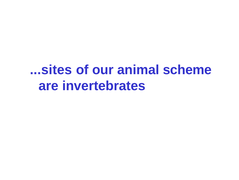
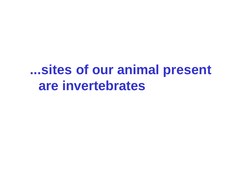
scheme: scheme -> present (187, 70)
